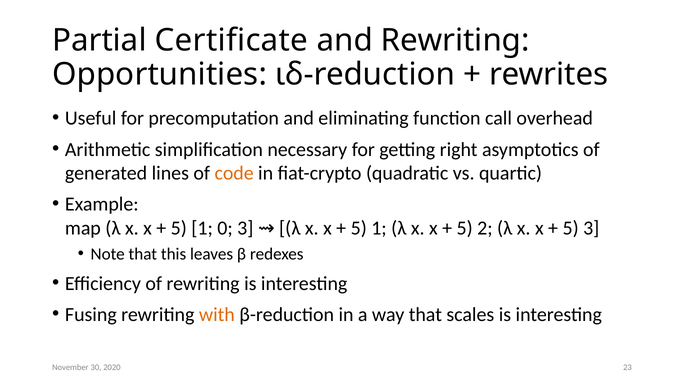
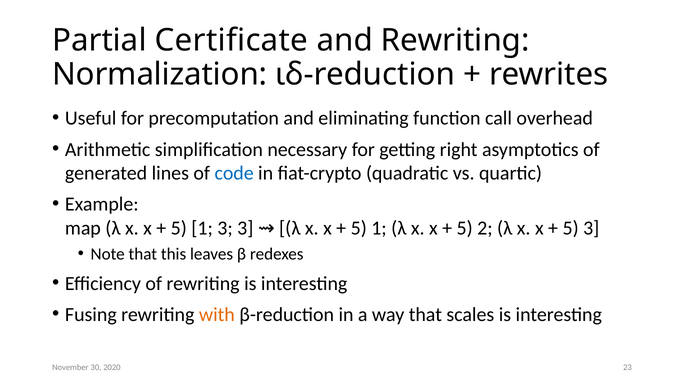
Opportunities: Opportunities -> Normalization (160, 74)
code colour: orange -> blue (234, 173)
1 0: 0 -> 3 (225, 228)
